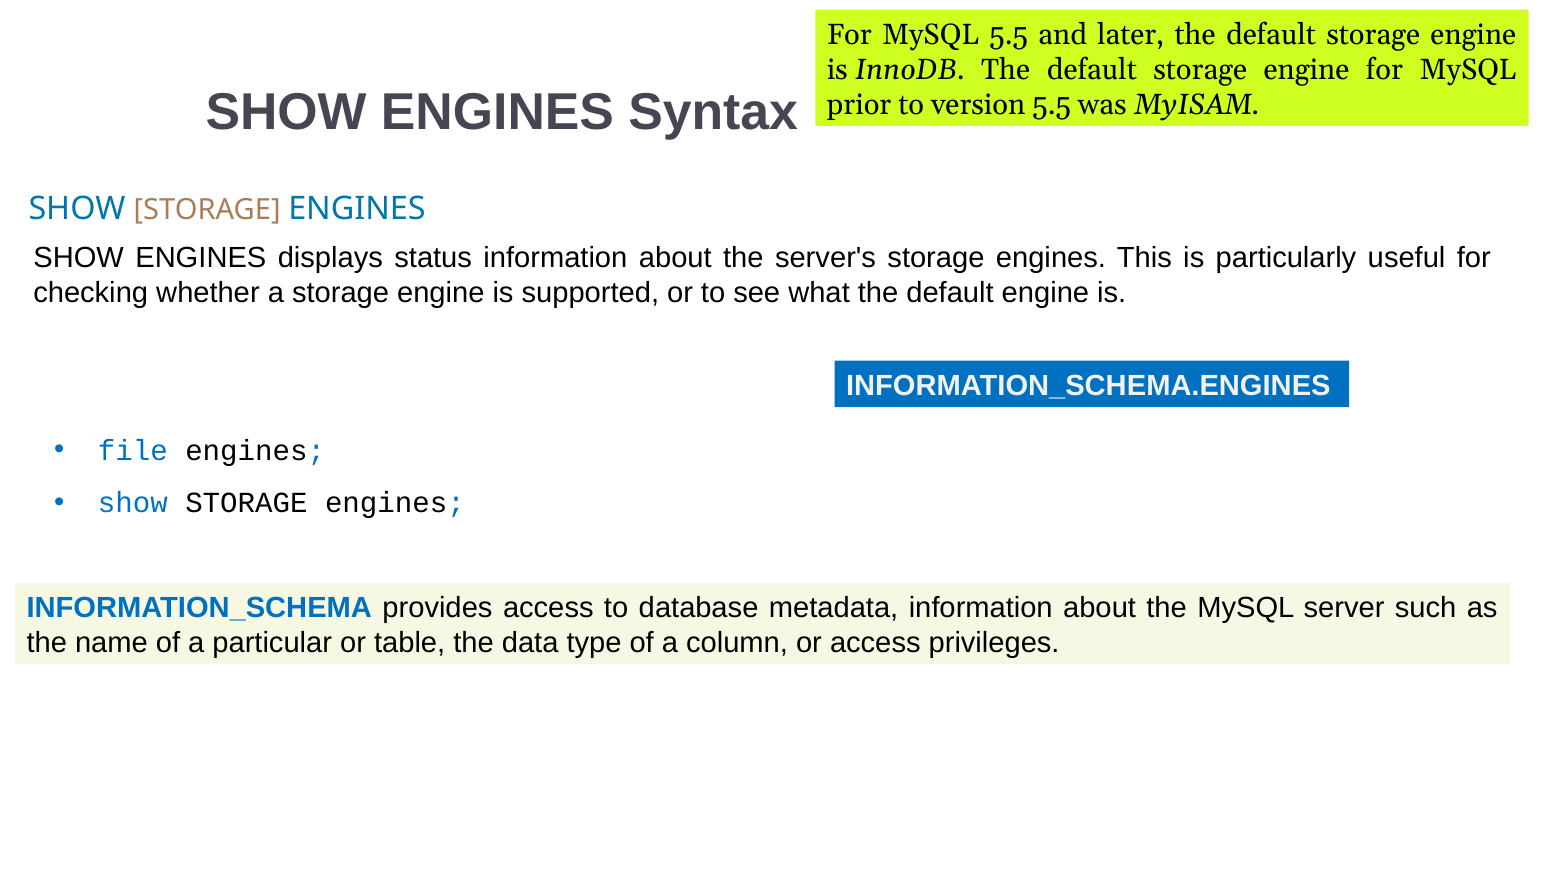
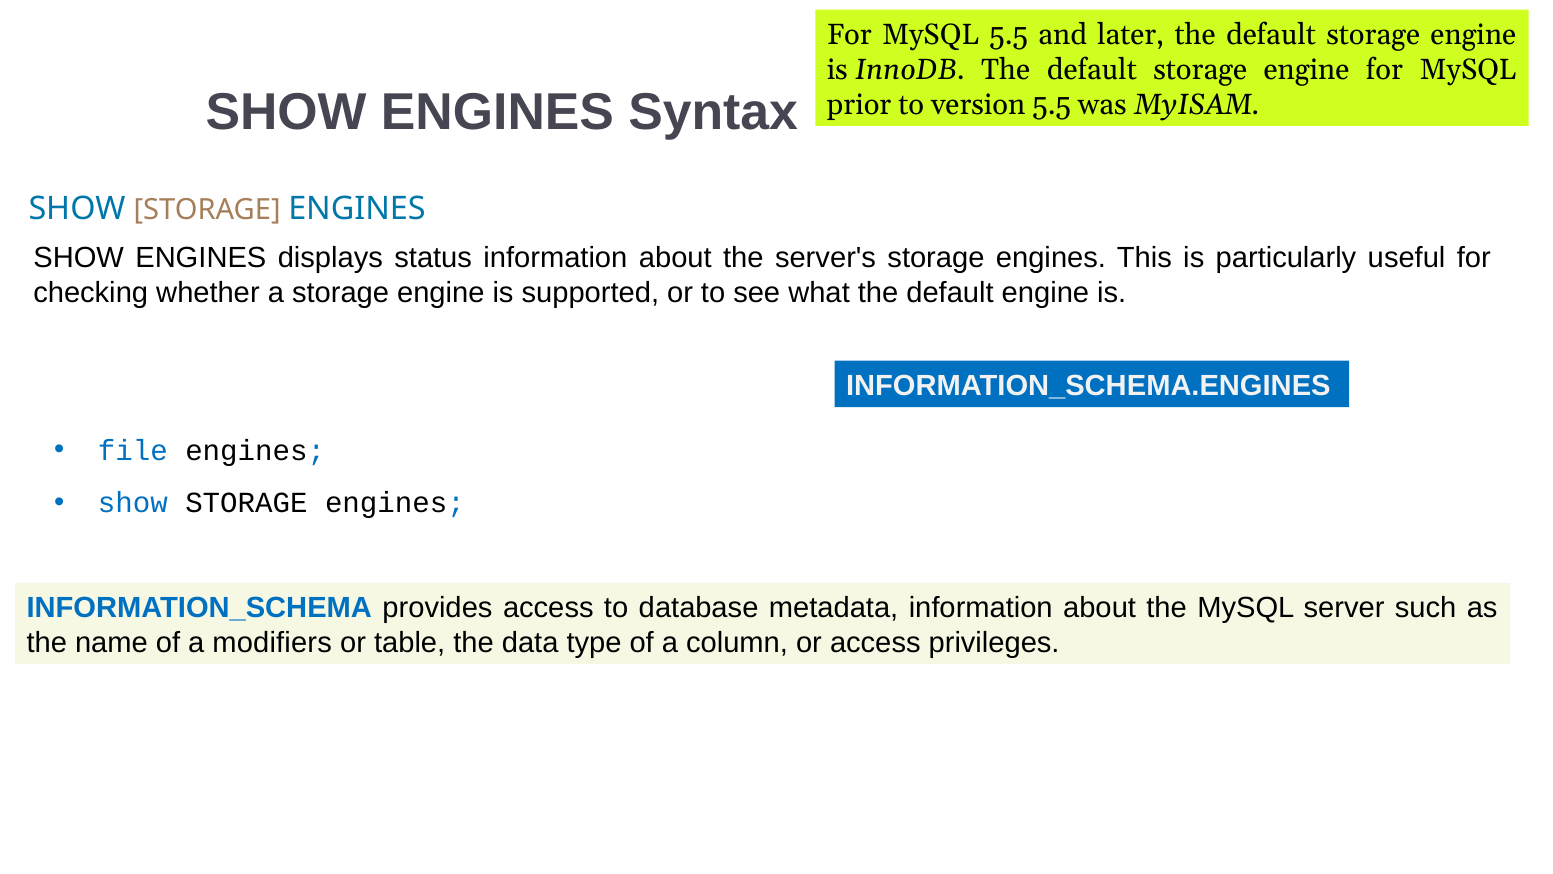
particular: particular -> modifiers (272, 643)
